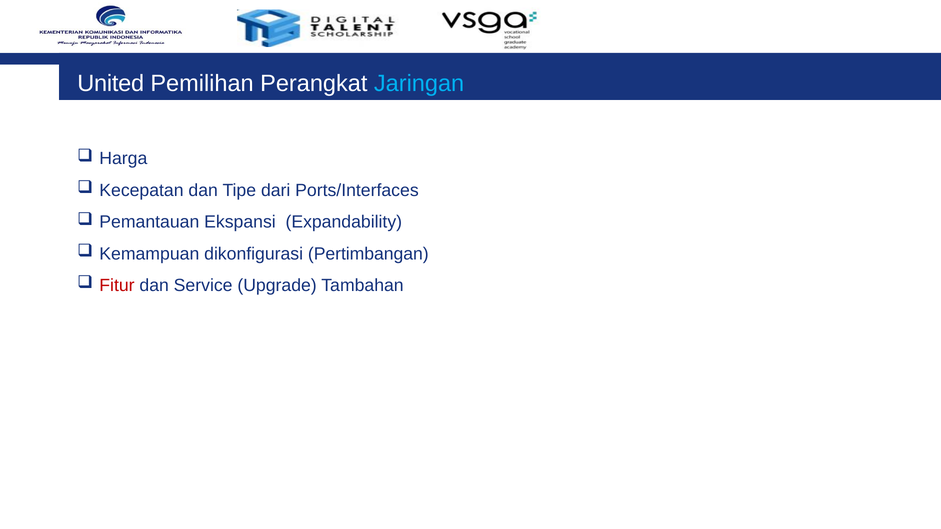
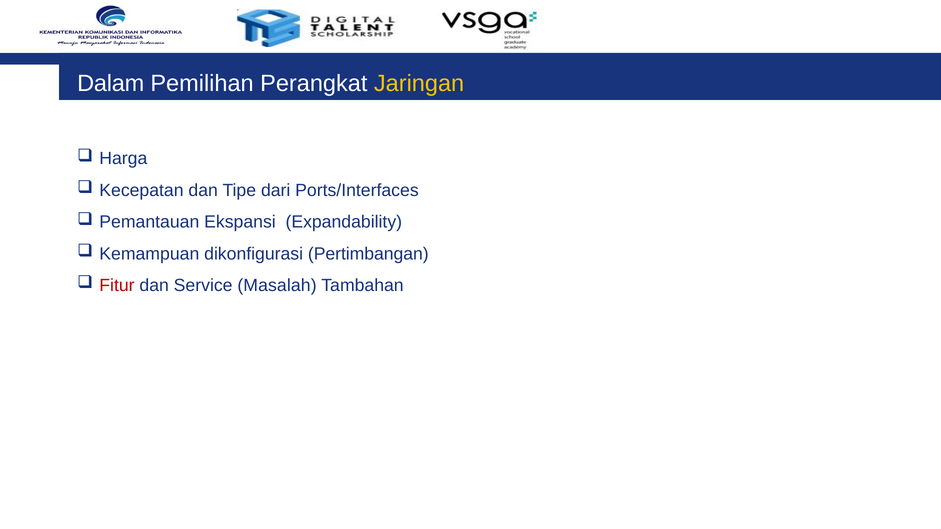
United: United -> Dalam (111, 84)
Jaringan colour: light blue -> yellow (419, 84)
Upgrade: Upgrade -> Masalah (277, 286)
